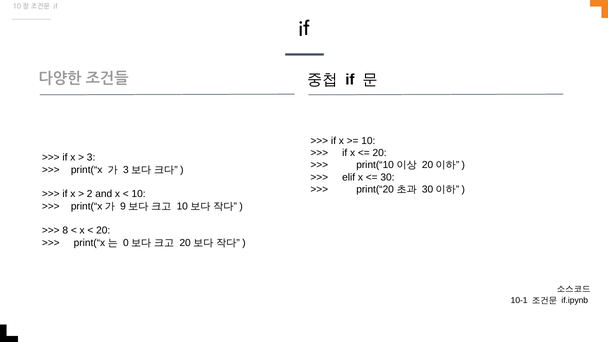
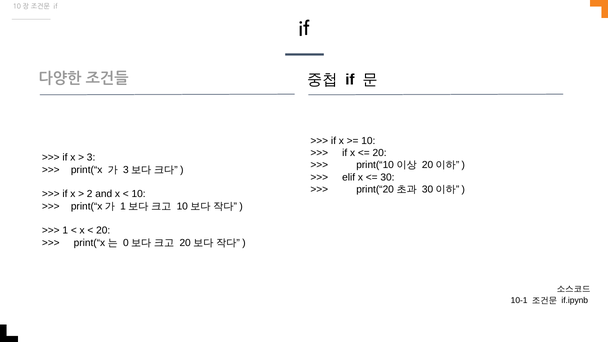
9: 9 -> 1 (123, 206)
8: 8 -> 1 (65, 231)
